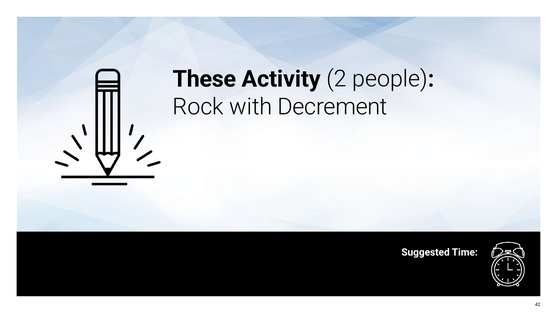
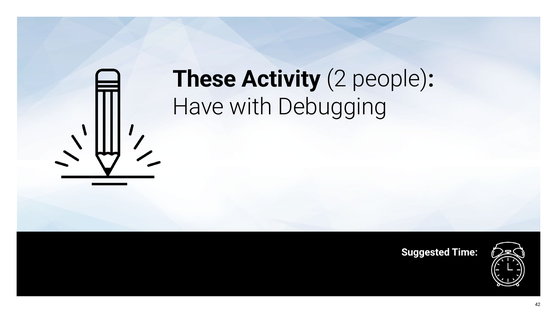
Rock: Rock -> Have (198, 107)
Decrement: Decrement -> Debugging (332, 107)
